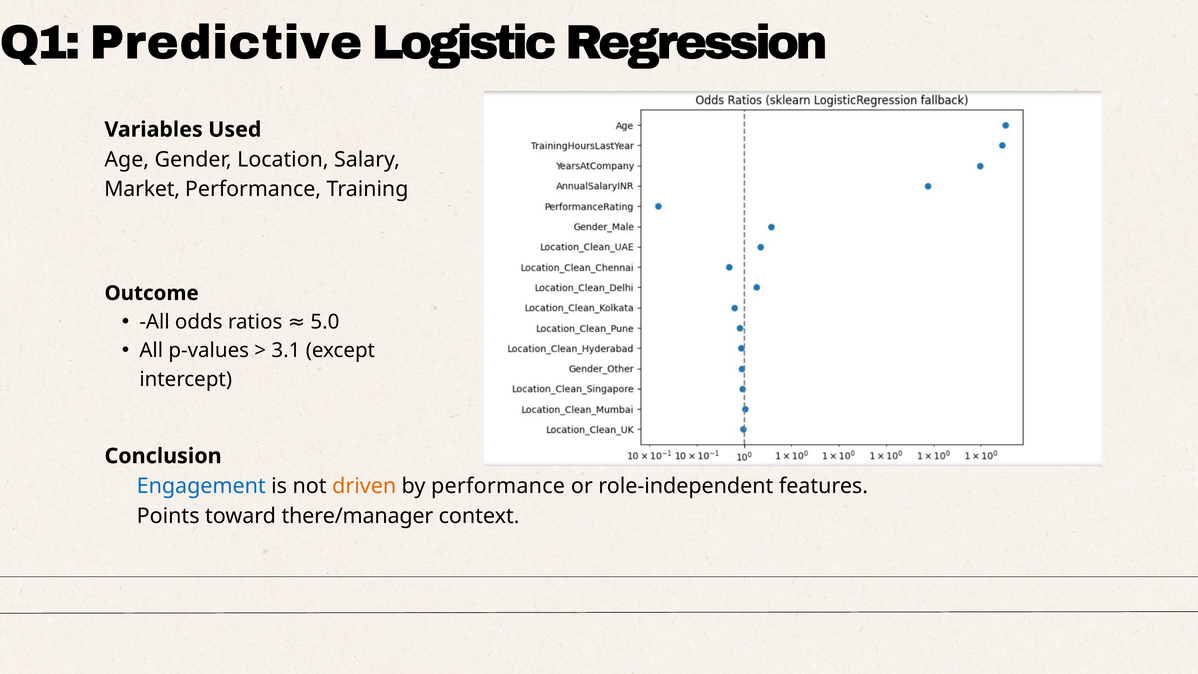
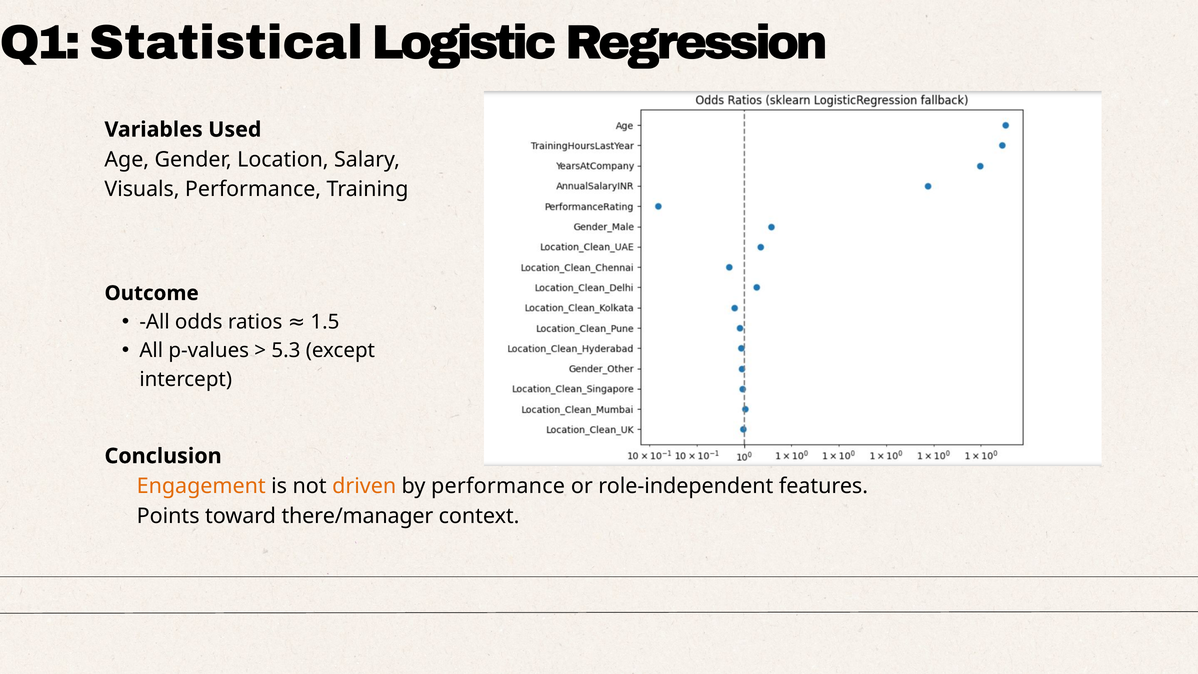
Predictive: Predictive -> Statistical (226, 43)
Market: Market -> Visuals (142, 189)
5.0: 5.0 -> 1.5 (325, 322)
3.1: 3.1 -> 5.3 (286, 351)
Engagement colour: blue -> orange (201, 486)
